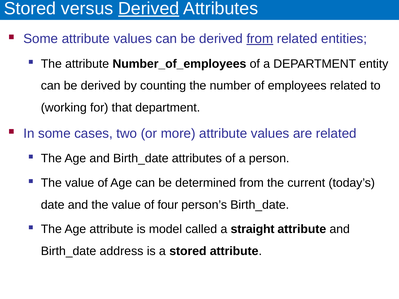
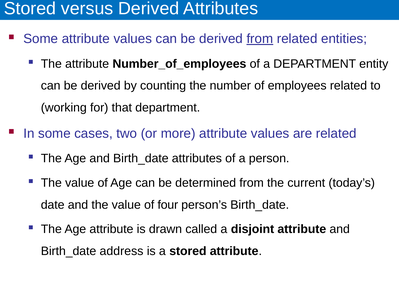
Derived underline: present -> none (149, 9)
model: model -> drawn (165, 229)
straight: straight -> disjoint (253, 229)
